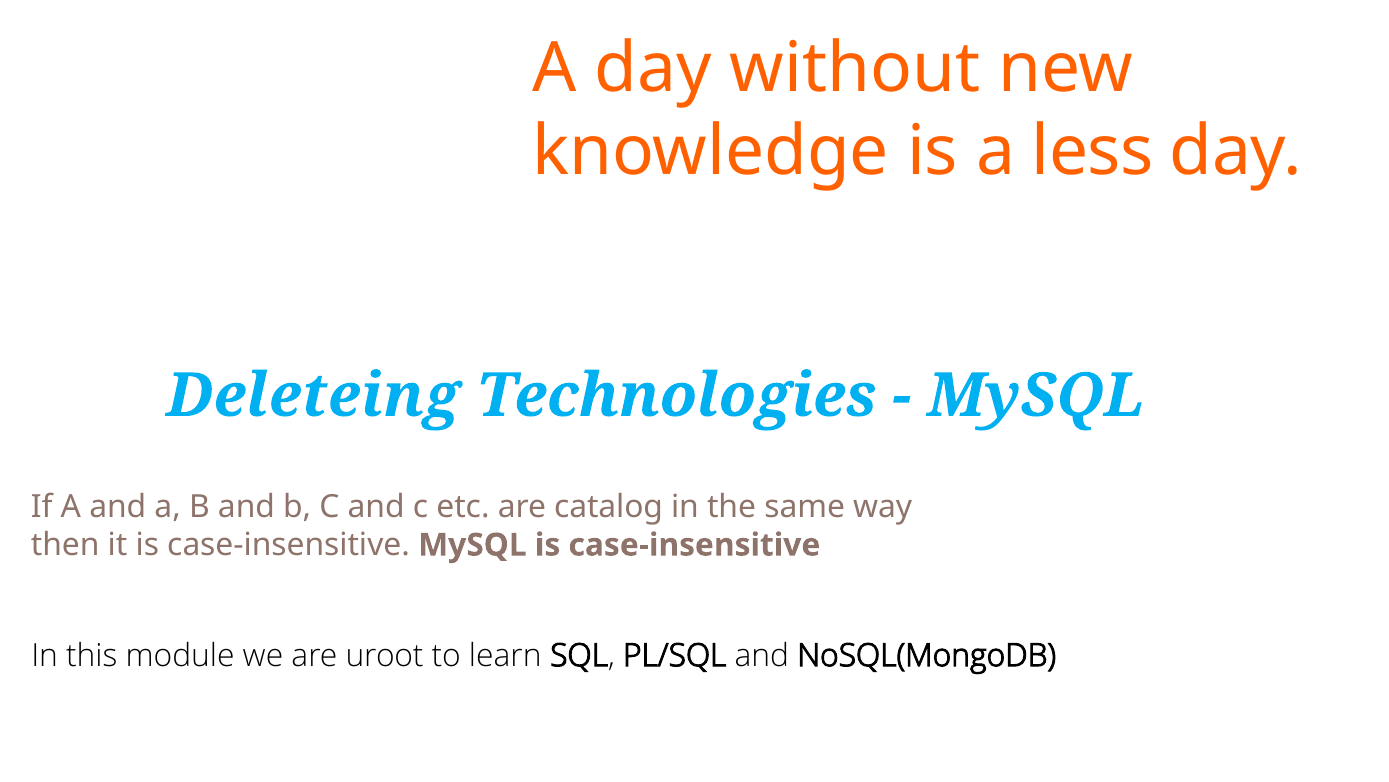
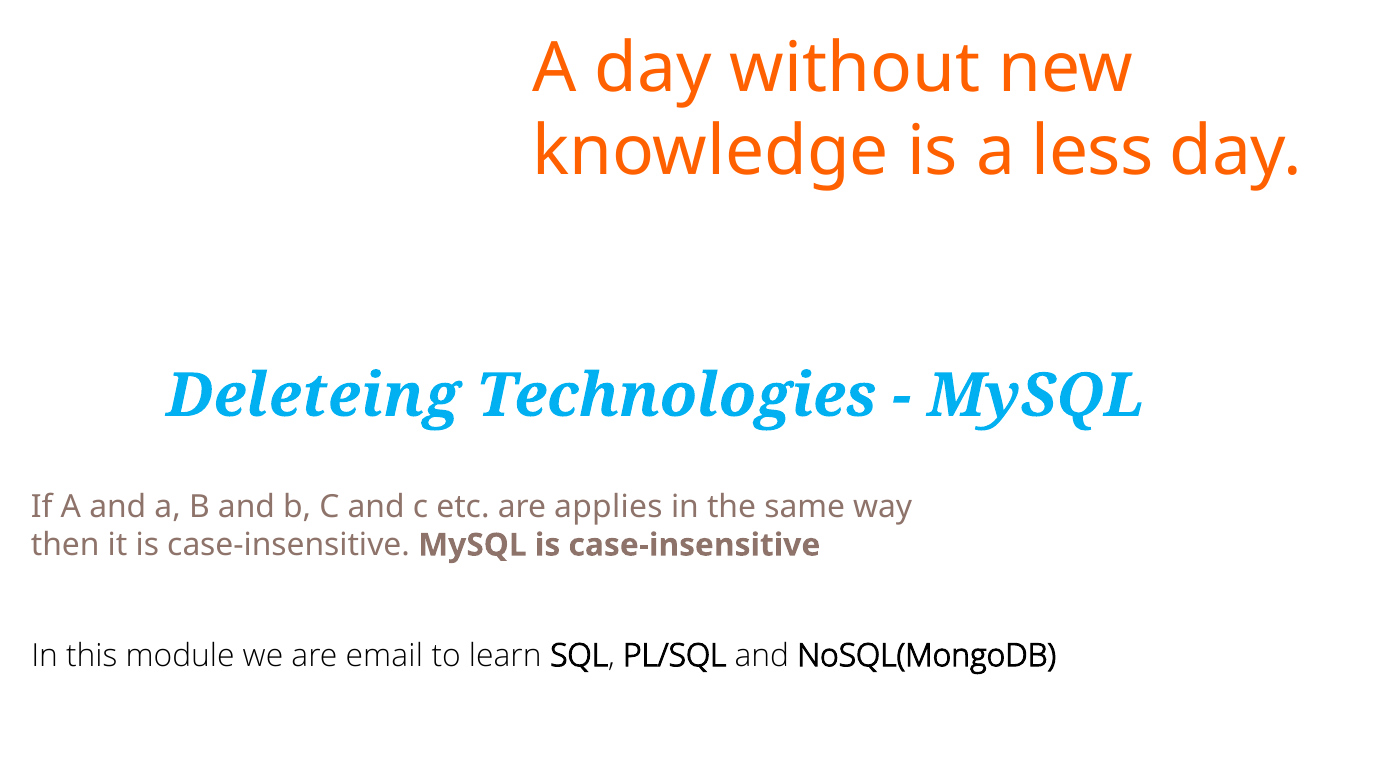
catalog: catalog -> applies (608, 506)
uroot: uroot -> email (384, 655)
